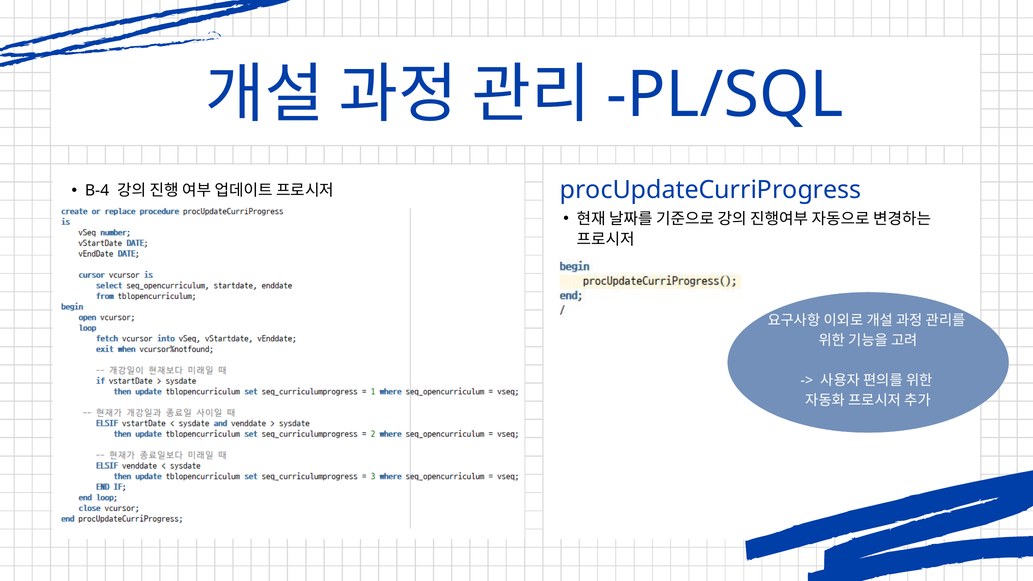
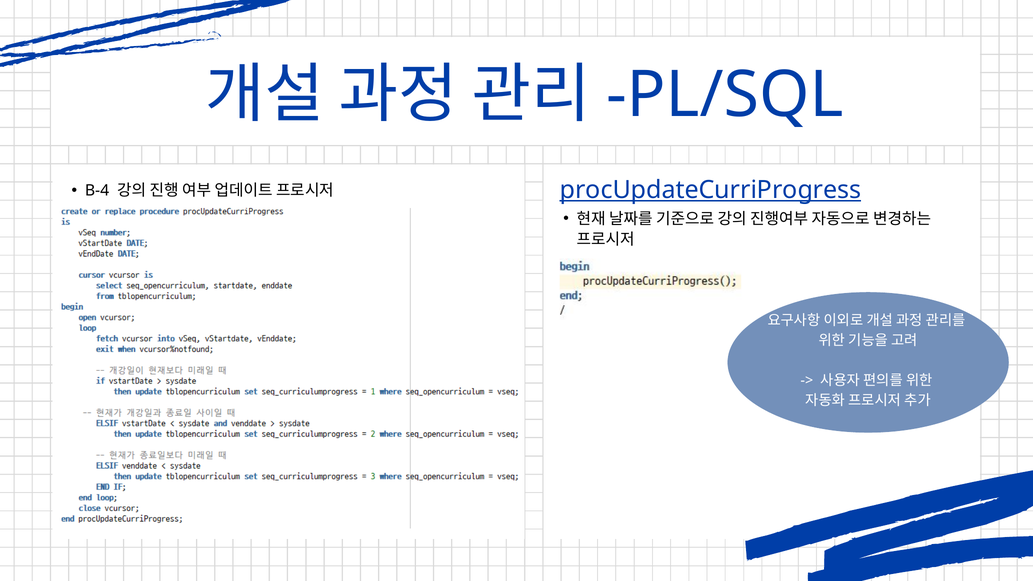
procUpdateCurriProgress underline: none -> present (711, 190)
